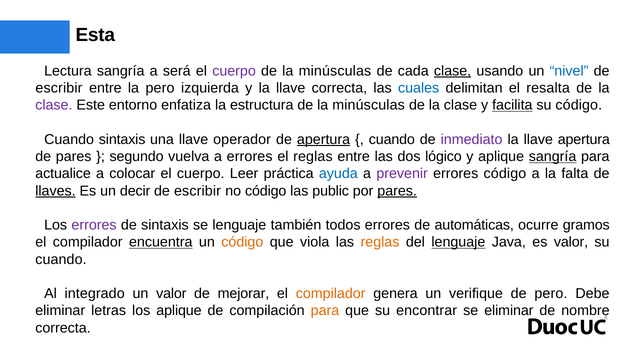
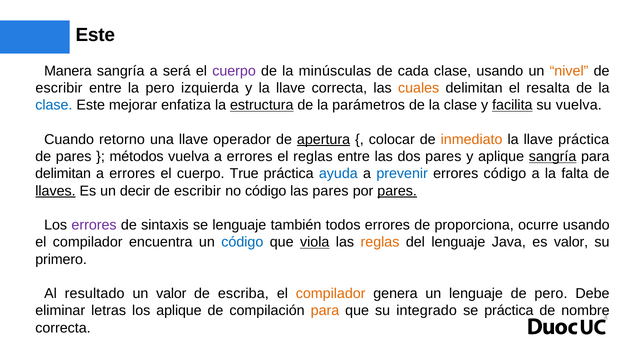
Esta: Esta -> Este (95, 35)
Lectura: Lectura -> Manera (68, 71)
clase underline: present -> none (453, 71)
nivel colour: blue -> orange (569, 71)
cuales colour: blue -> orange (419, 88)
clase colour: purple -> blue (54, 105)
entorno: entorno -> mejorar (133, 105)
estructura underline: none -> present (262, 105)
minúsculas: minúsculas -> parámetros (369, 105)
su código: código -> vuelva (579, 105)
Cuando sintaxis: sintaxis -> retorno (122, 139)
cuando: cuando -> colocar (392, 139)
inmediato colour: purple -> orange (472, 139)
llave apertura: apertura -> práctica (584, 139)
segundo: segundo -> métodos (137, 156)
dos lógico: lógico -> pares (443, 156)
actualice: actualice -> delimitan (63, 174)
colocar: colocar -> errores (132, 174)
Leer: Leer -> True (244, 174)
prevenir colour: purple -> blue (402, 174)
las public: public -> pares (331, 191)
automáticas: automáticas -> proporciona (474, 225)
ocurre gramos: gramos -> usando (586, 225)
encuentra underline: present -> none (161, 242)
código colour: orange -> blue (242, 242)
viola underline: none -> present (315, 242)
lenguaje underline: present -> none (458, 242)
cuando: cuando -> primero (61, 259)
integrado: integrado -> resultado (95, 293)
mejorar: mejorar -> escriba (243, 293)
un verifique: verifique -> lenguaje (476, 293)
encontrar: encontrar -> integrado (427, 310)
se eliminar: eliminar -> práctica (509, 310)
